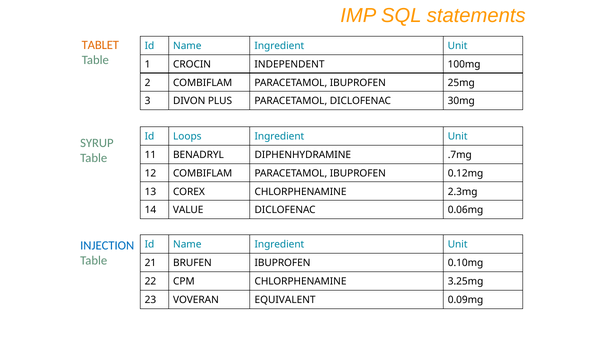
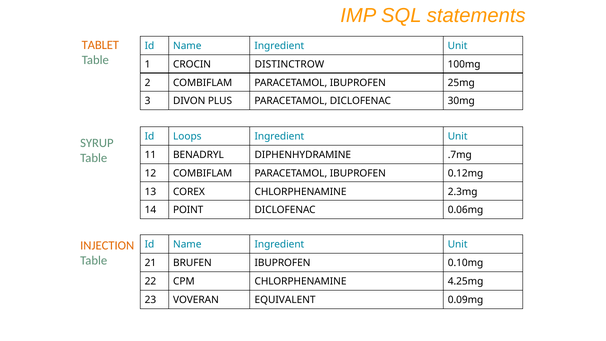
INDEPENDENT: INDEPENDENT -> DISTINCTROW (289, 64)
VALUE: VALUE -> POINT (188, 210)
INJECTION colour: blue -> orange (107, 245)
3.25mg: 3.25mg -> 4.25mg (466, 281)
